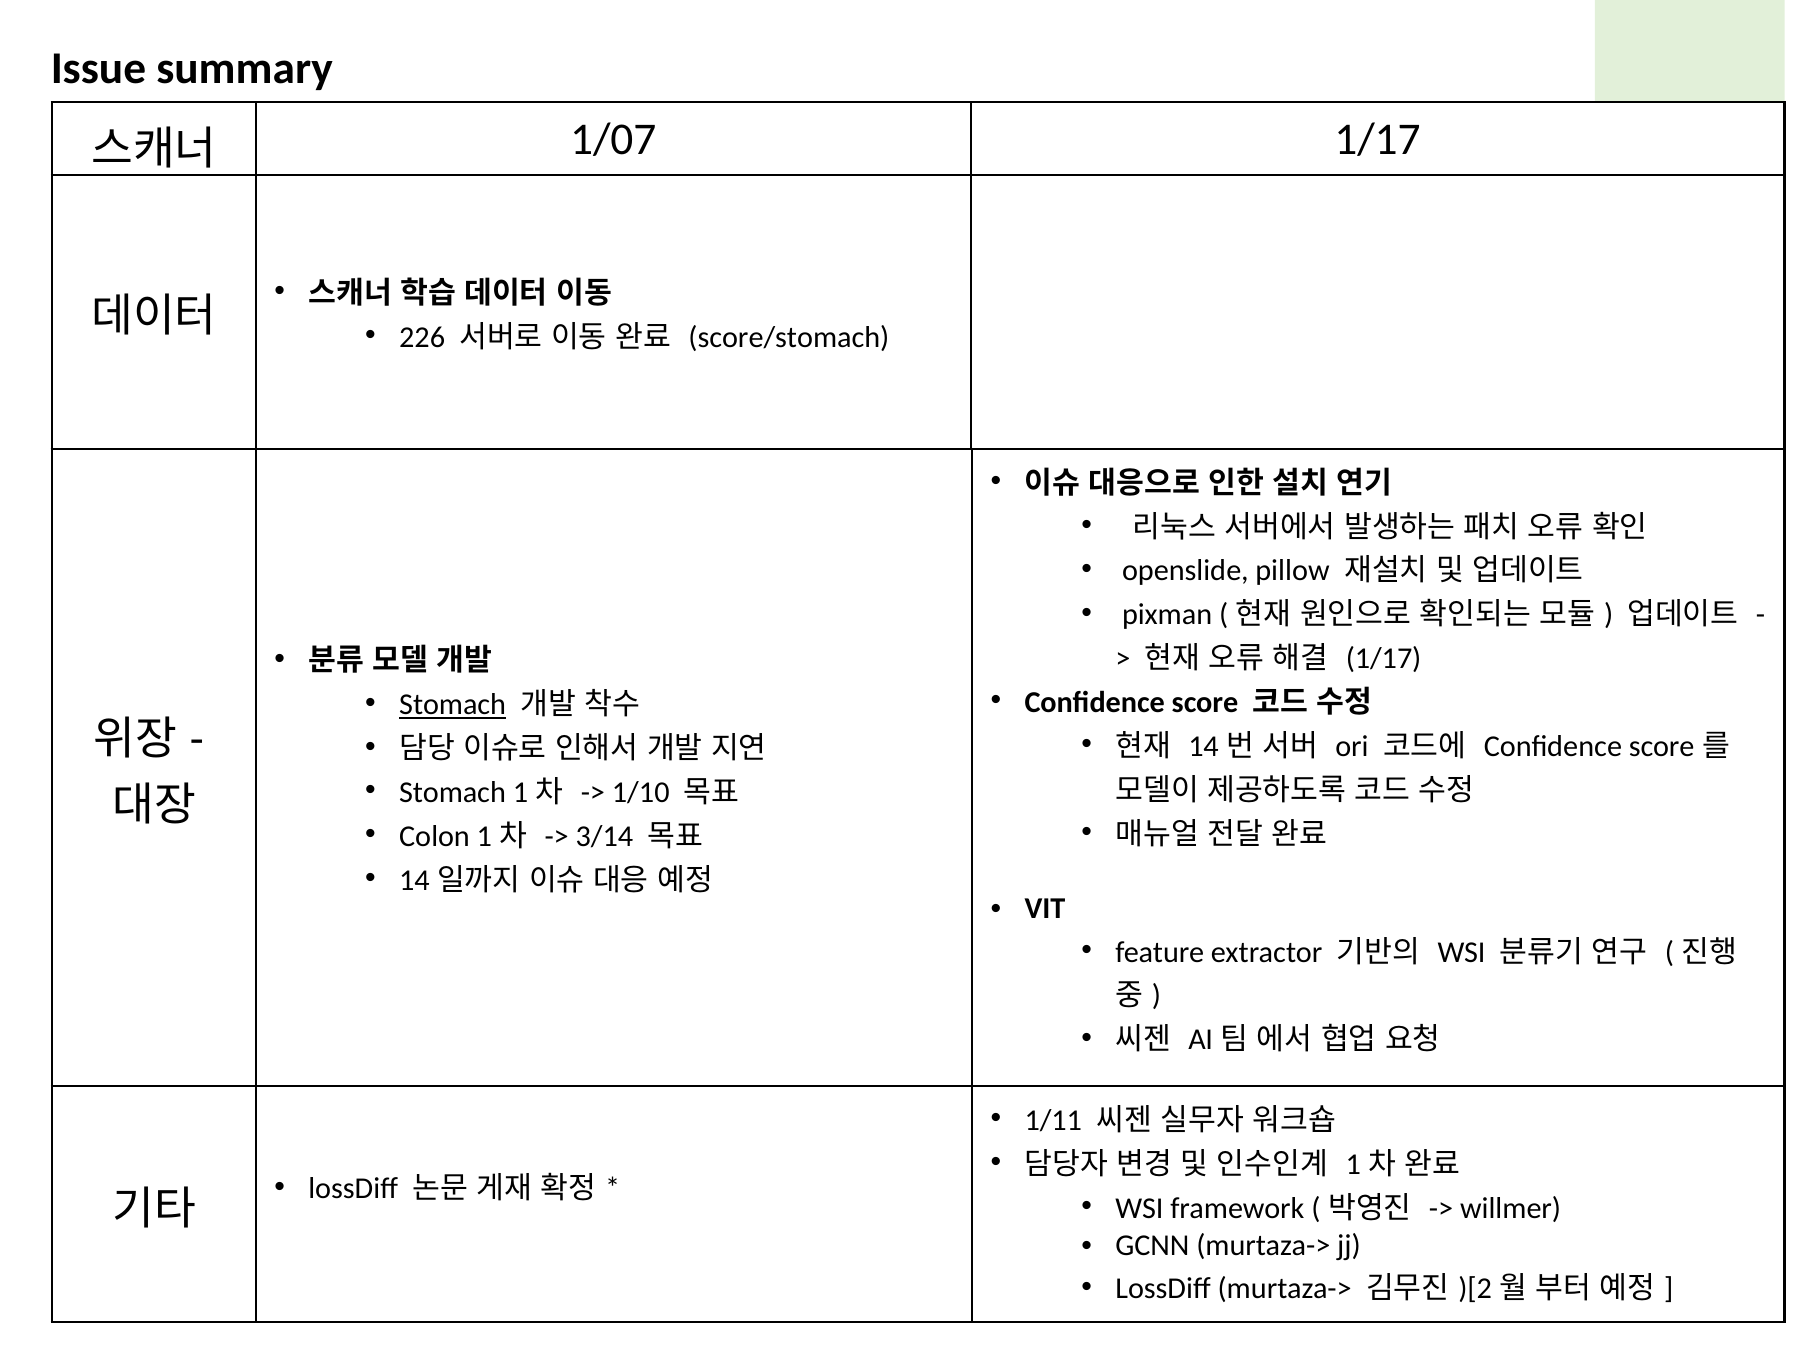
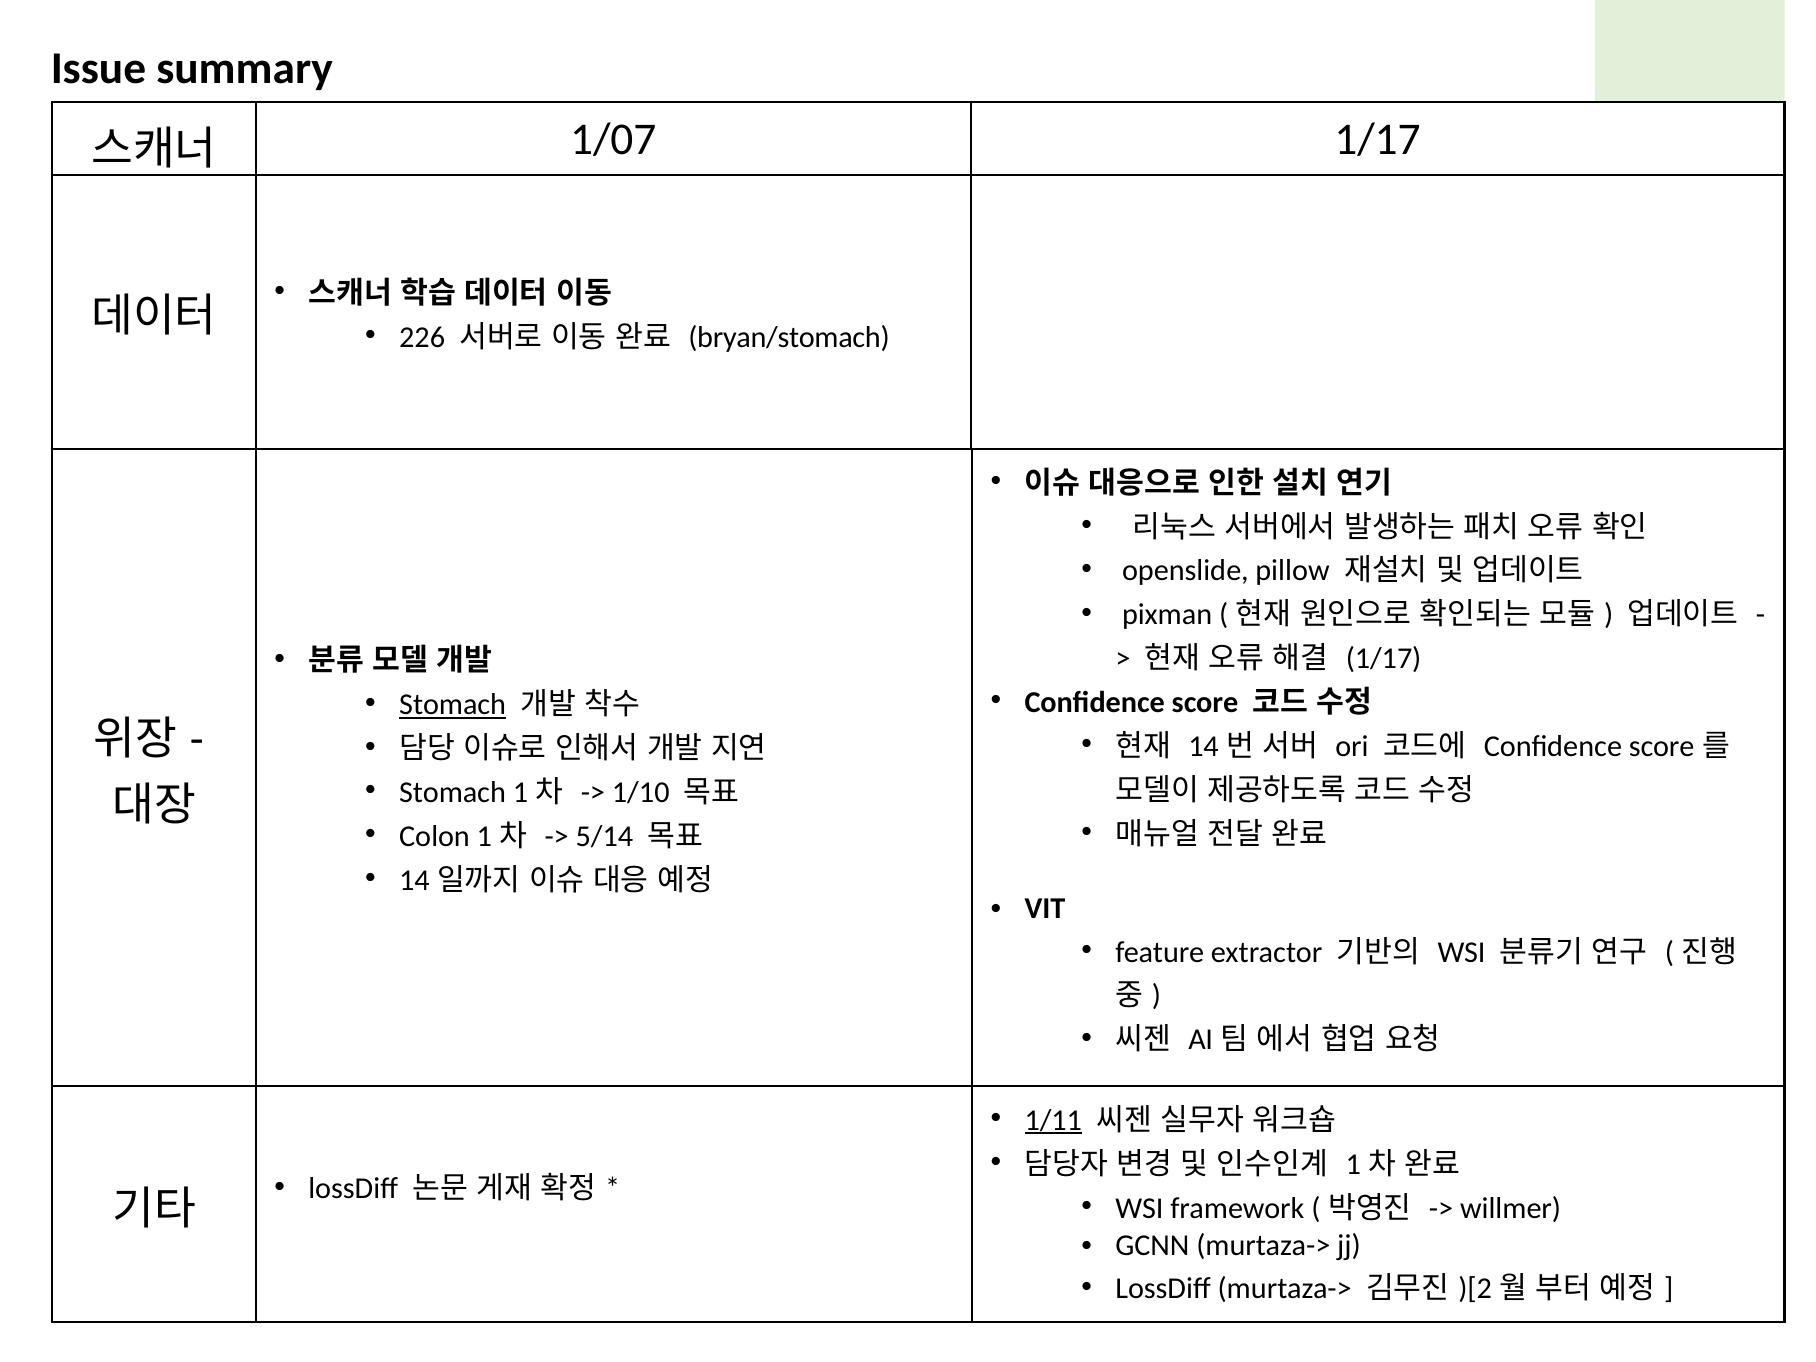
score/stomach: score/stomach -> bryan/stomach (789, 337)
3/14: 3/14 -> 5/14 (604, 837)
1/11 underline: none -> present (1053, 1120)
